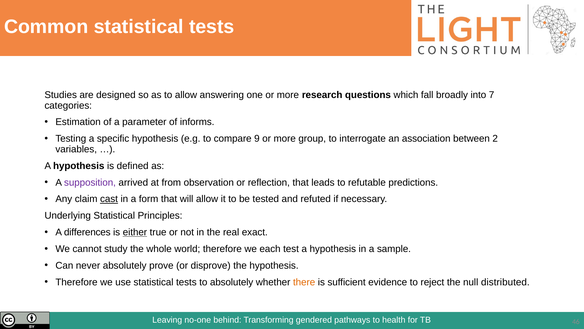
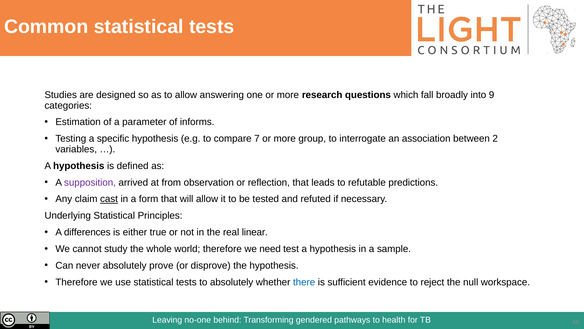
7: 7 -> 9 (492, 95)
9: 9 -> 7 (257, 139)
either underline: present -> none (135, 232)
exact: exact -> linear (255, 232)
each: each -> need (270, 249)
there colour: orange -> blue (304, 282)
distributed: distributed -> workspace (505, 282)
